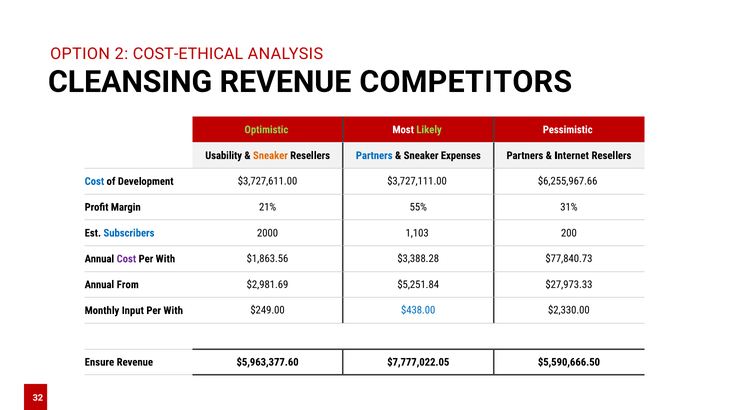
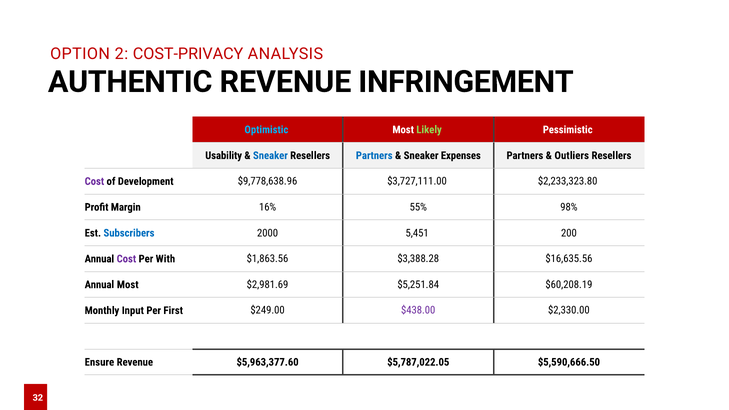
COST-ETHICAL: COST-ETHICAL -> COST-PRIVACY (188, 54)
CLEANSING: CLEANSING -> AUTHENTIC (130, 82)
COMPETITORS: COMPETITORS -> INFRINGEMENT (466, 82)
Optimistic colour: light green -> light blue (266, 130)
Sneaker colour: orange -> blue (270, 156)
Internet: Internet -> Outliers (572, 156)
Cost colour: blue -> purple (94, 181)
$3,727,611.00: $3,727,611.00 -> $9,778,638.96 (268, 181)
$6,255,967.66: $6,255,967.66 -> $2,233,323.80 (568, 181)
21%: 21% -> 16% (268, 207)
31%: 31% -> 98% (569, 207)
1,103: 1,103 -> 5,451 (417, 233)
$77,840.73: $77,840.73 -> $16,635.56 (569, 259)
Annual From: From -> Most (128, 285)
$27,973.33: $27,973.33 -> $60,208.19 (569, 285)
With: With -> First (173, 311)
$438.00 colour: blue -> purple (418, 311)
$7,777,022.05: $7,777,022.05 -> $5,787,022.05 (418, 362)
